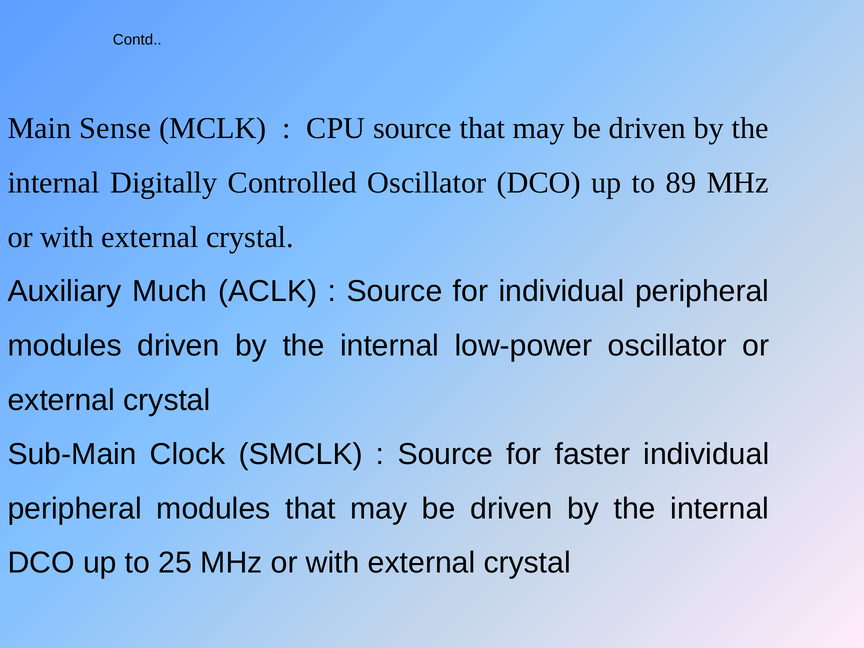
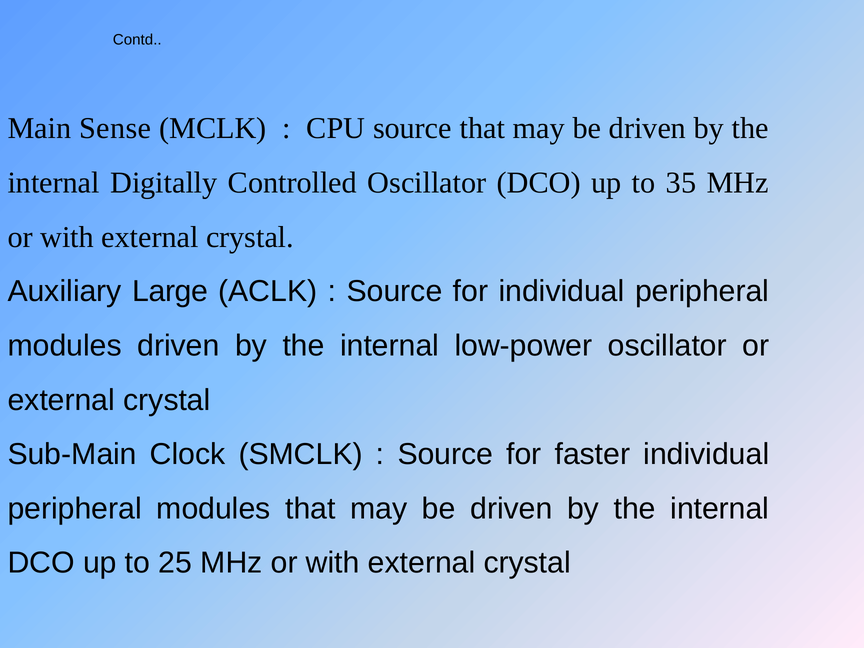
89: 89 -> 35 (681, 183)
Much: Much -> Large (170, 291)
